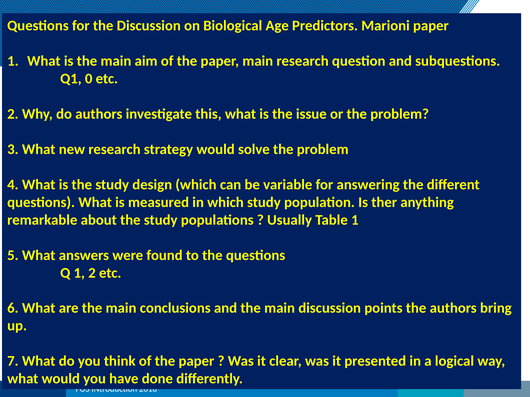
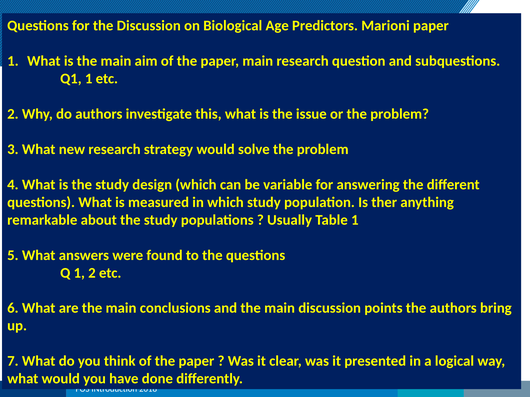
Q1 0: 0 -> 1 (89, 79)
